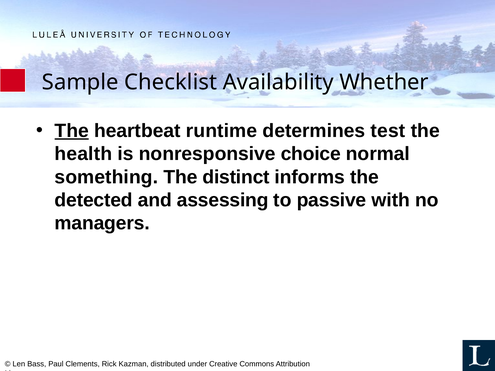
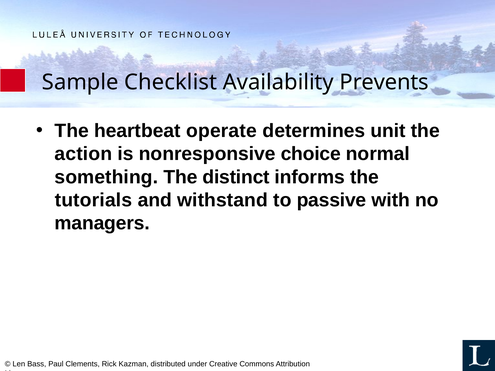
Whether: Whether -> Prevents (384, 82)
The underline: present -> none (72, 131)
runtime: runtime -> operate (221, 131)
test: test -> unit (388, 131)
health: health -> action (83, 154)
detected: detected -> tutorials (93, 200)
assessing: assessing -> withstand (223, 200)
